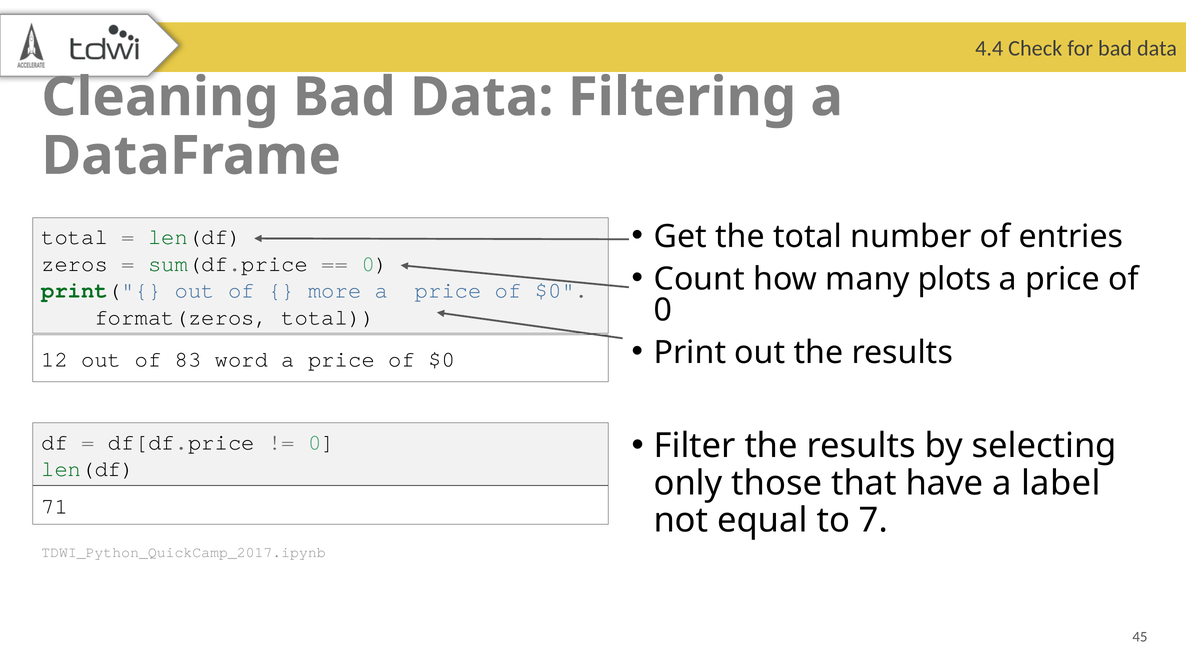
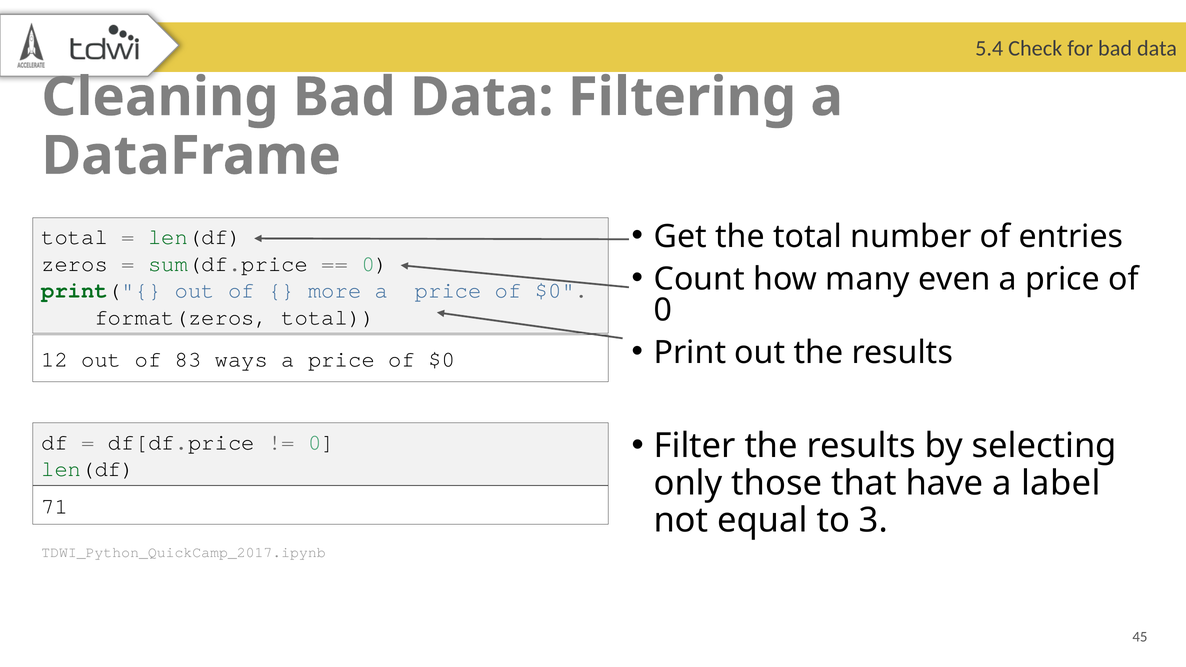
4.4: 4.4 -> 5.4 (989, 48)
plots: plots -> even (954, 279)
word: word -> ways (241, 360)
7: 7 -> 3 (873, 521)
